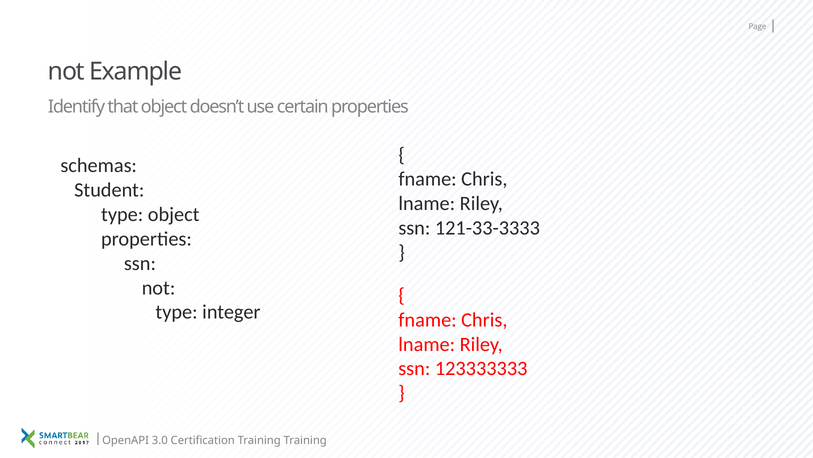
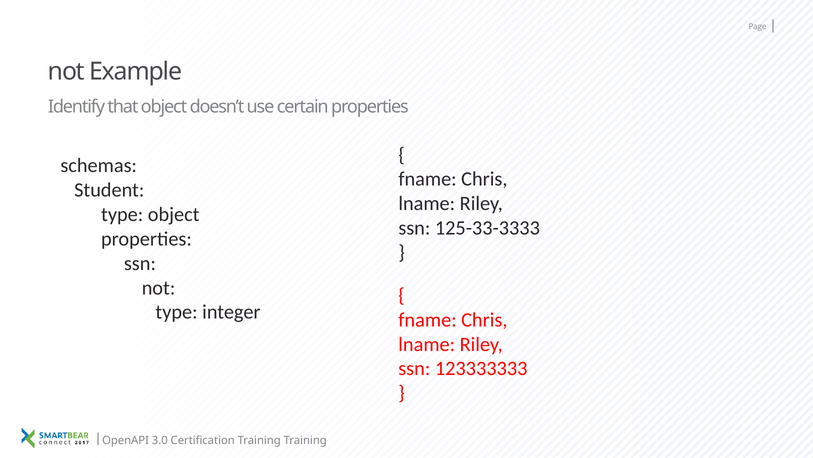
121-33-3333: 121-33-3333 -> 125-33-3333 (487, 228)
